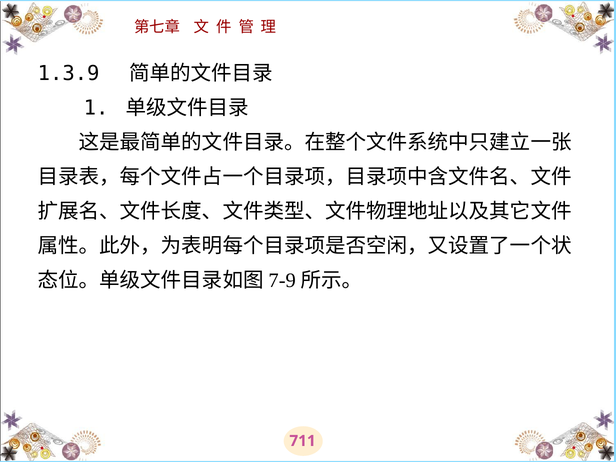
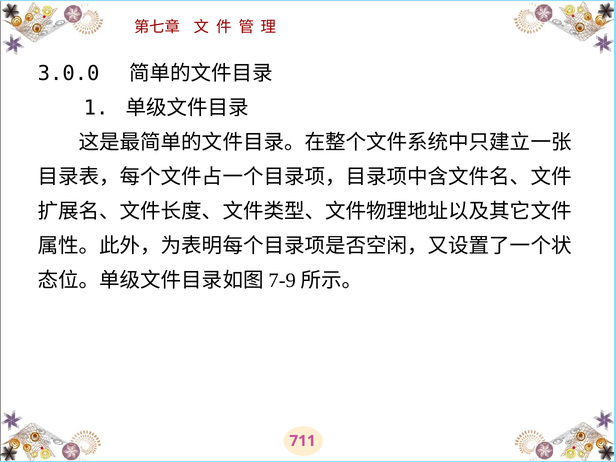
1.3.9: 1.3.9 -> 3.0.0 (69, 73)
